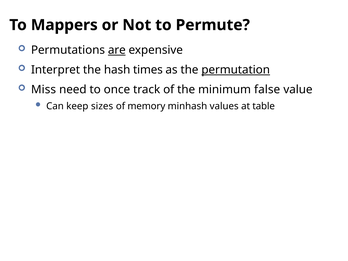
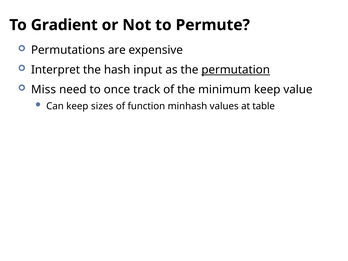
Mappers: Mappers -> Gradient (64, 25)
are underline: present -> none (117, 50)
times: times -> input (148, 70)
minimum false: false -> keep (267, 90)
memory: memory -> function (146, 106)
